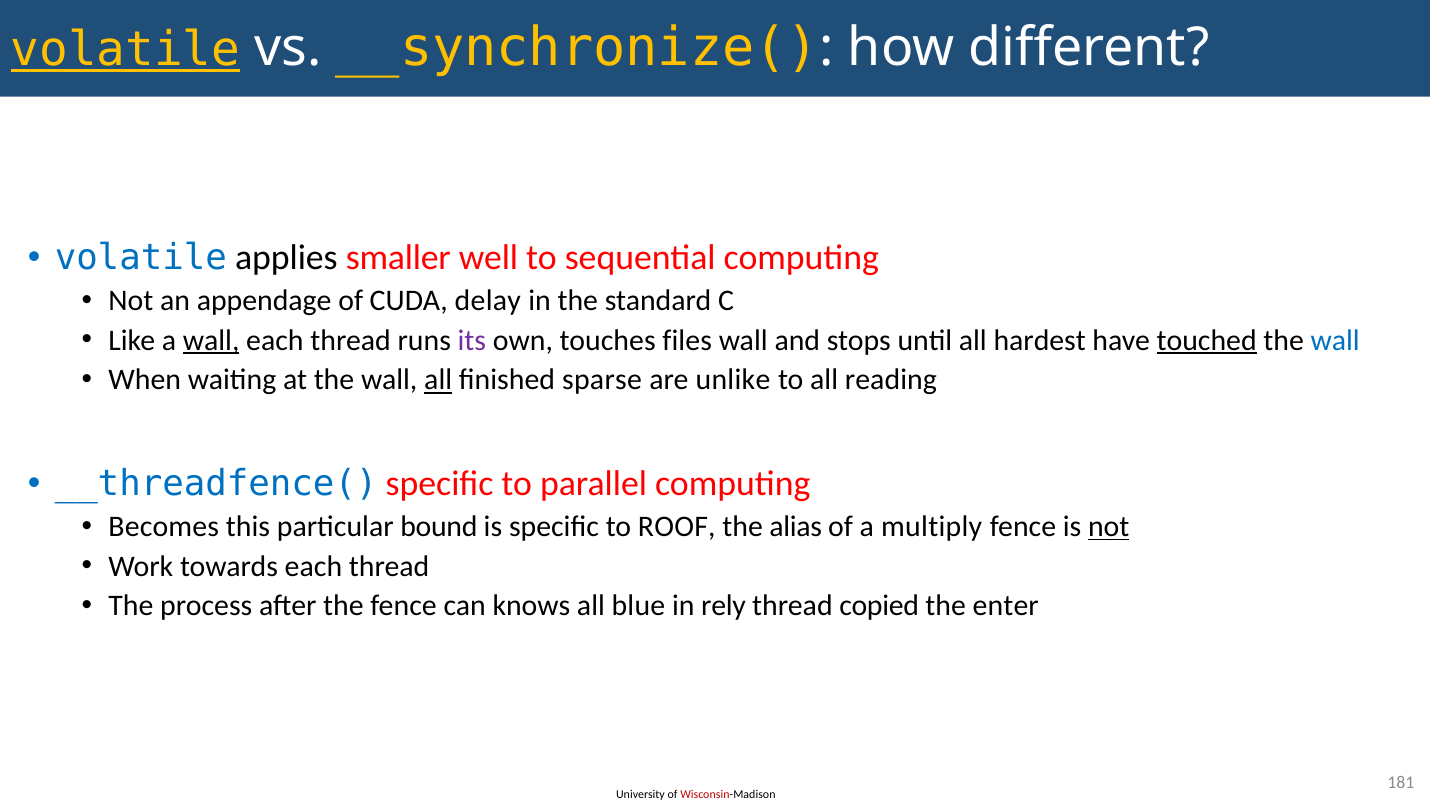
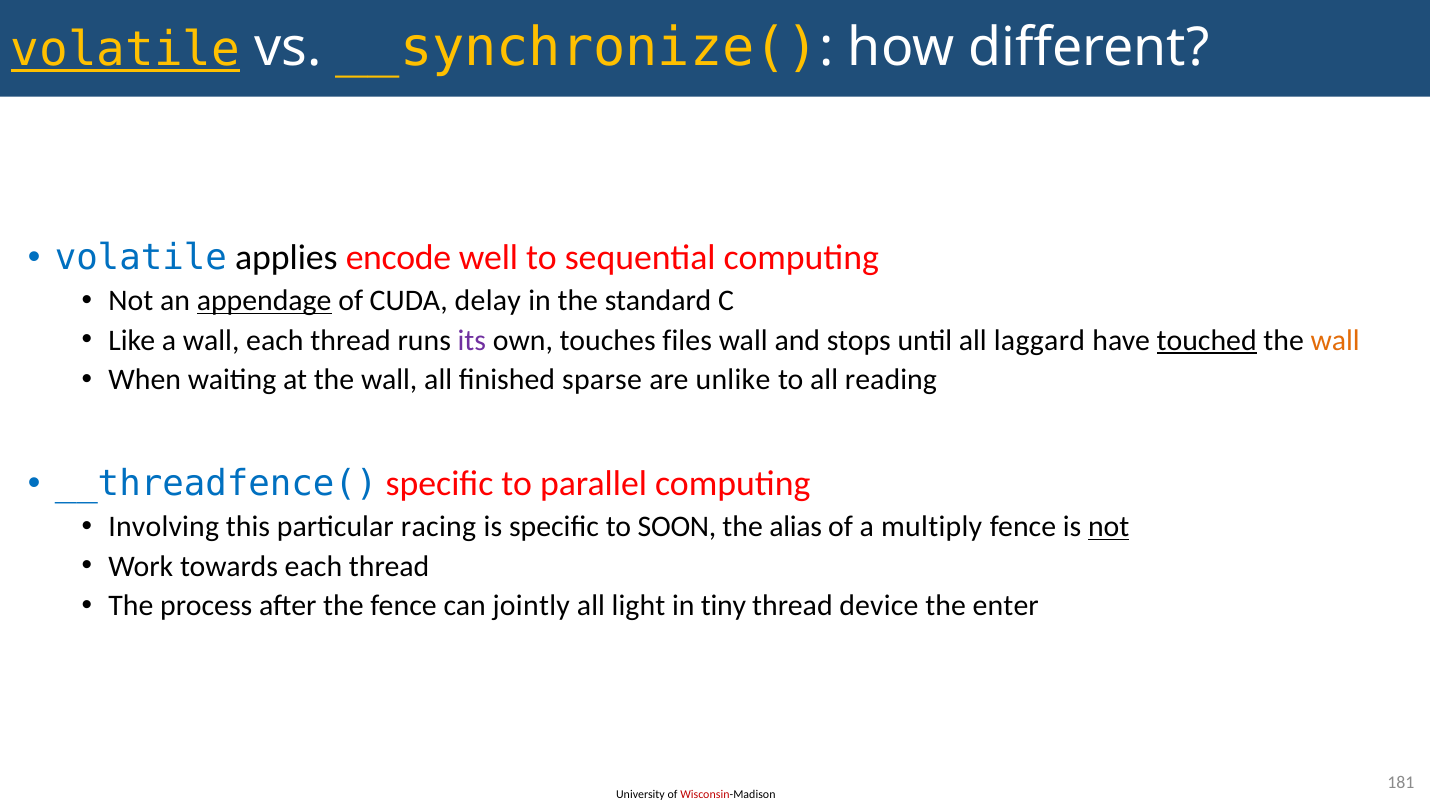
smaller: smaller -> encode (398, 258)
appendage underline: none -> present (264, 300)
wall underline: present -> none (211, 340)
hardest: hardest -> laggard (1039, 340)
wall colour: blue -> orange (1335, 340)
all underline: present -> none (438, 380)
Becomes: Becomes -> Involving (164, 526)
bound: bound -> racing (439, 526)
ROOF: ROOF -> SOON (677, 526)
knows: knows -> jointly (531, 605)
blue: blue -> light (638, 605)
rely: rely -> tiny (724, 605)
copied: copied -> device (879, 605)
